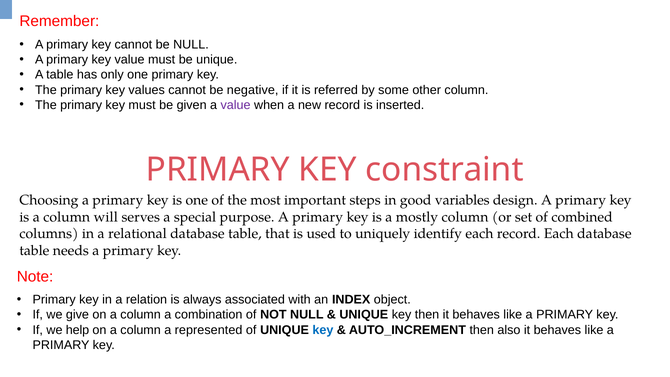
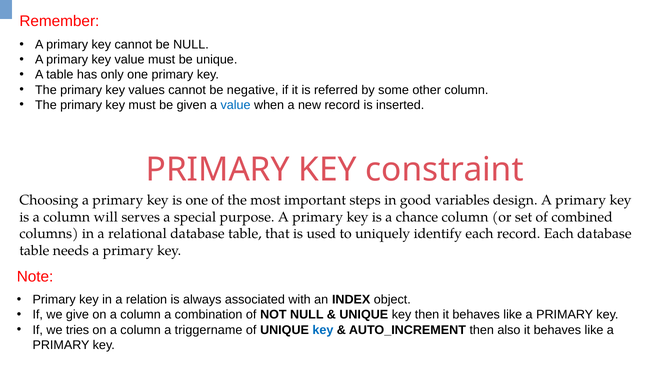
value colour: purple -> blue (236, 105)
mostly: mostly -> chance (417, 217)
help: help -> tries (78, 330)
represented: represented -> triggername (209, 330)
